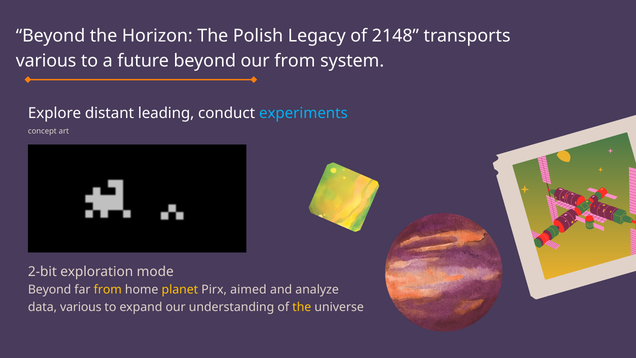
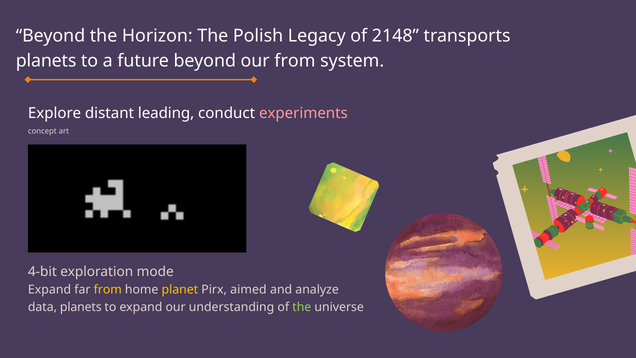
various: various -> planets (46, 61)
experiments colour: light blue -> pink (303, 113)
2-bit: 2-bit -> 4-bit (42, 272)
Beyond: Beyond -> Expand (50, 290)
data various: various -> planets (81, 307)
the colour: yellow -> light green (302, 307)
